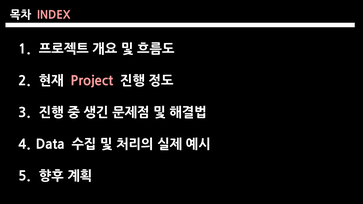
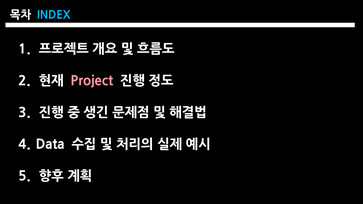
INDEX colour: pink -> light blue (54, 15)
